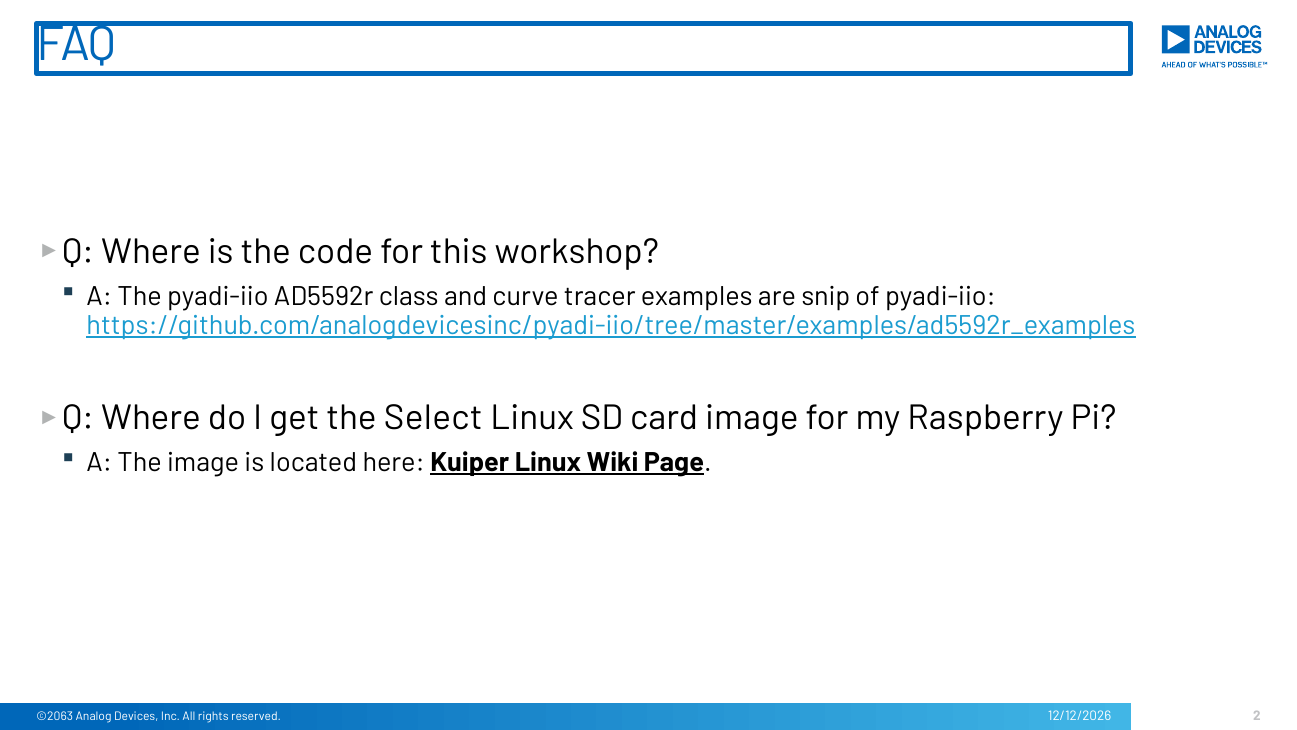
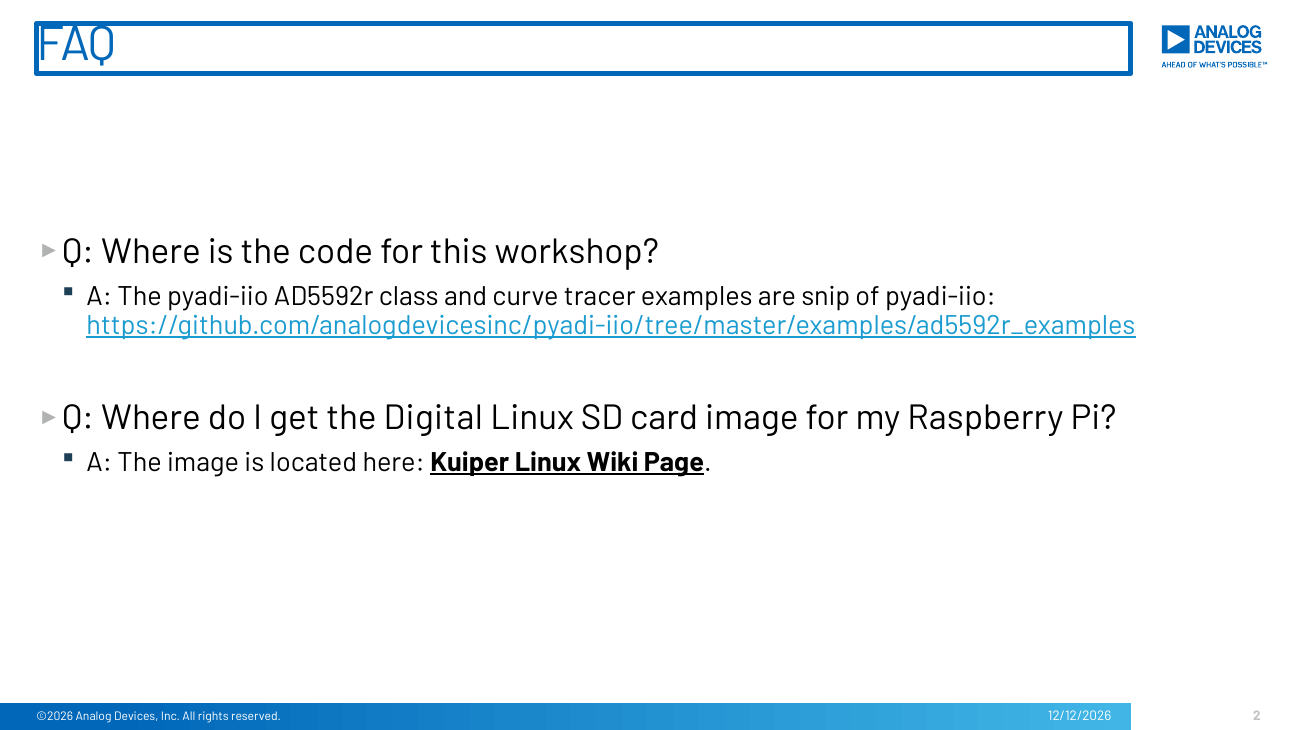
Select: Select -> Digital (433, 418)
©2063: ©2063 -> ©2026 (55, 716)
